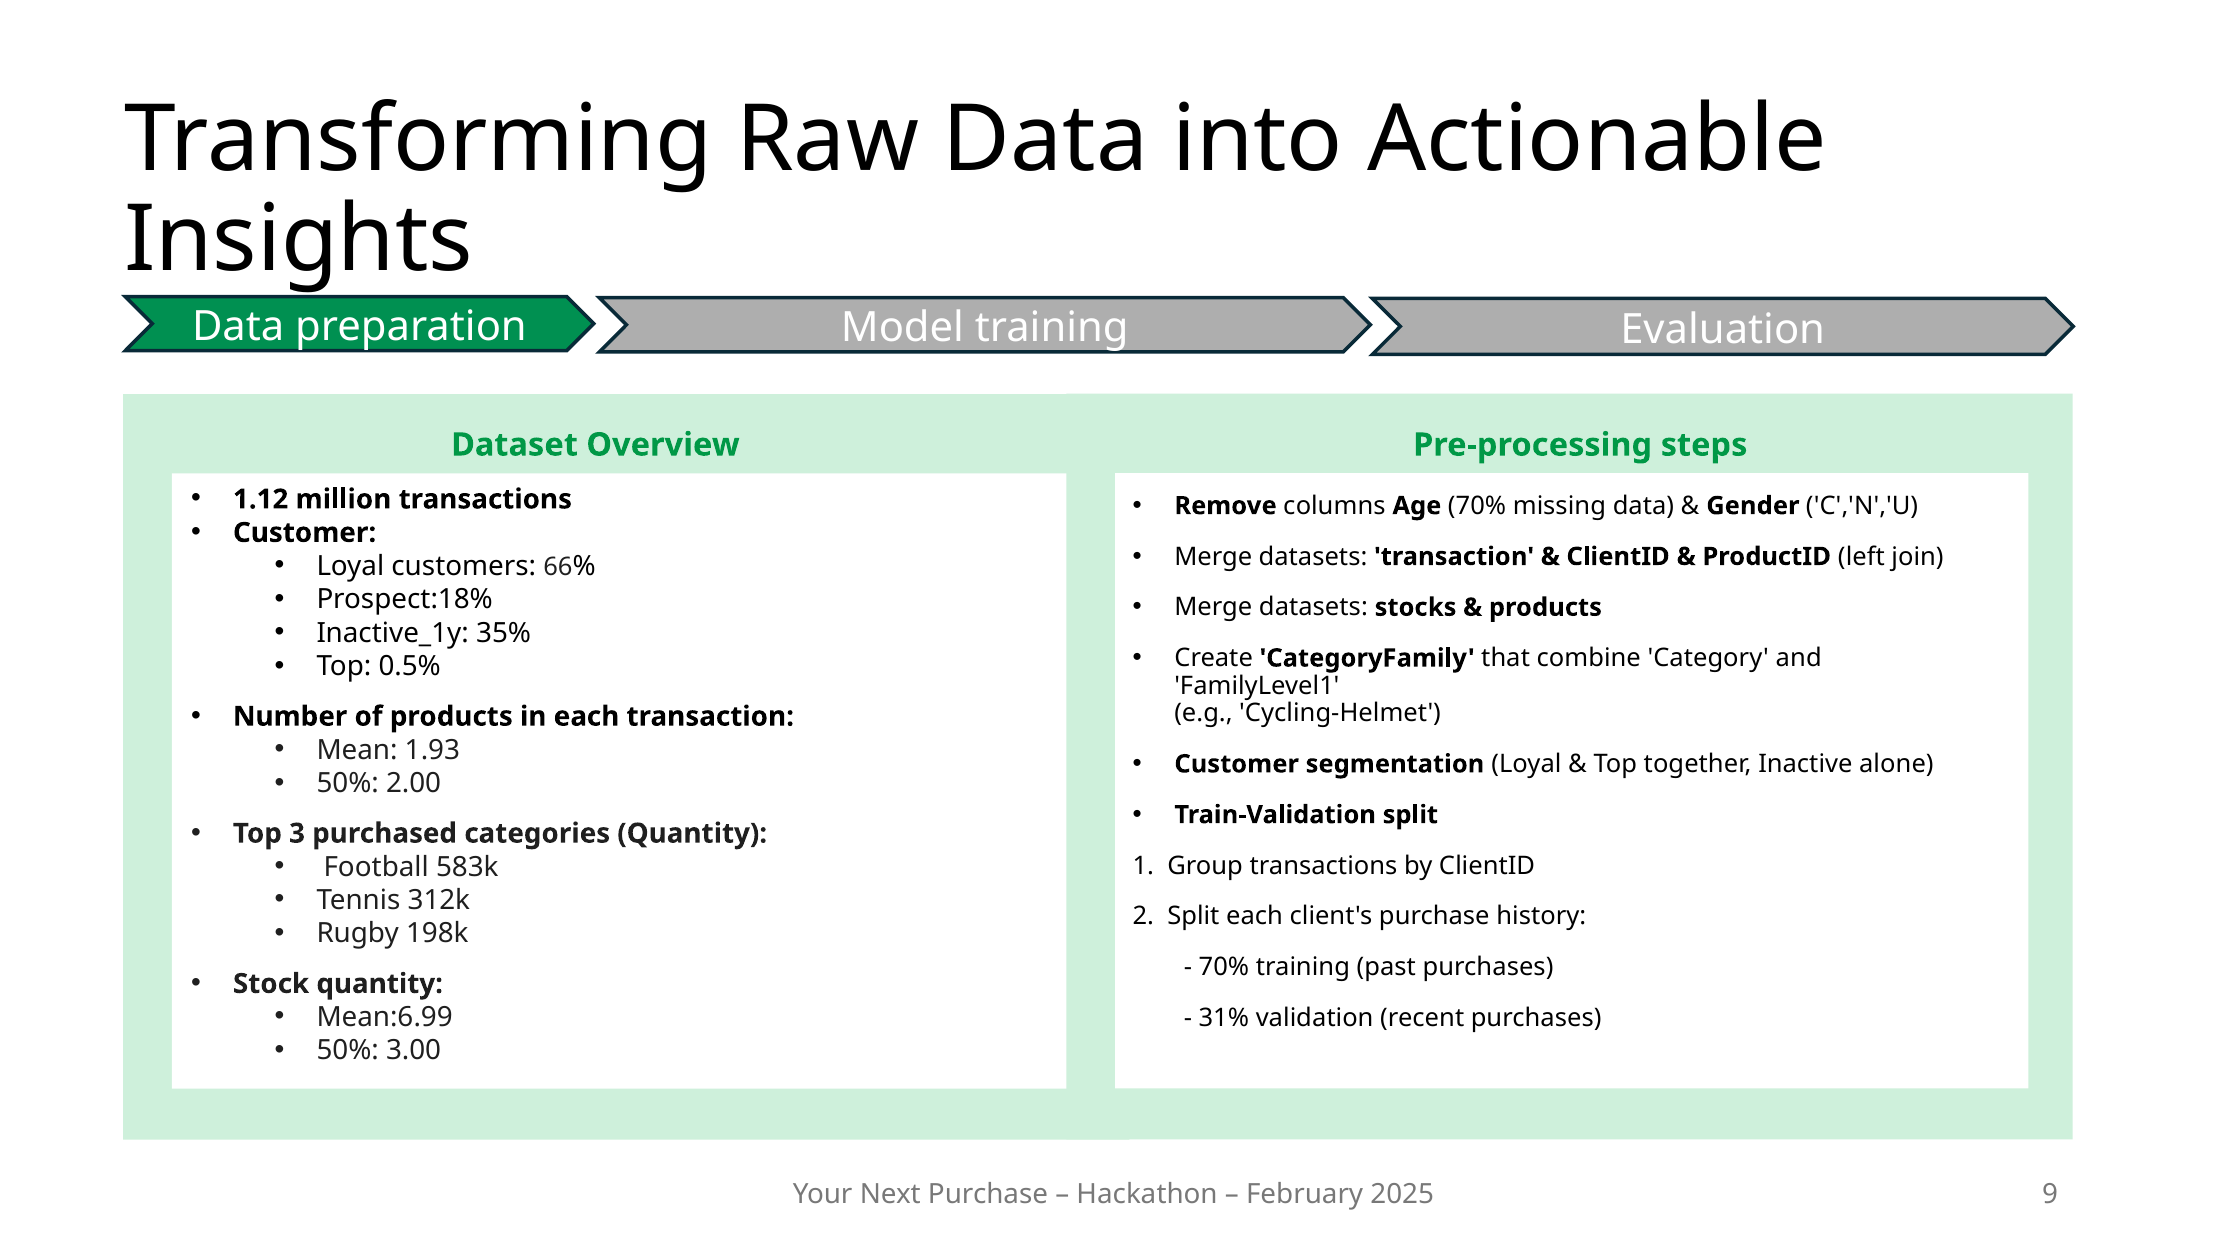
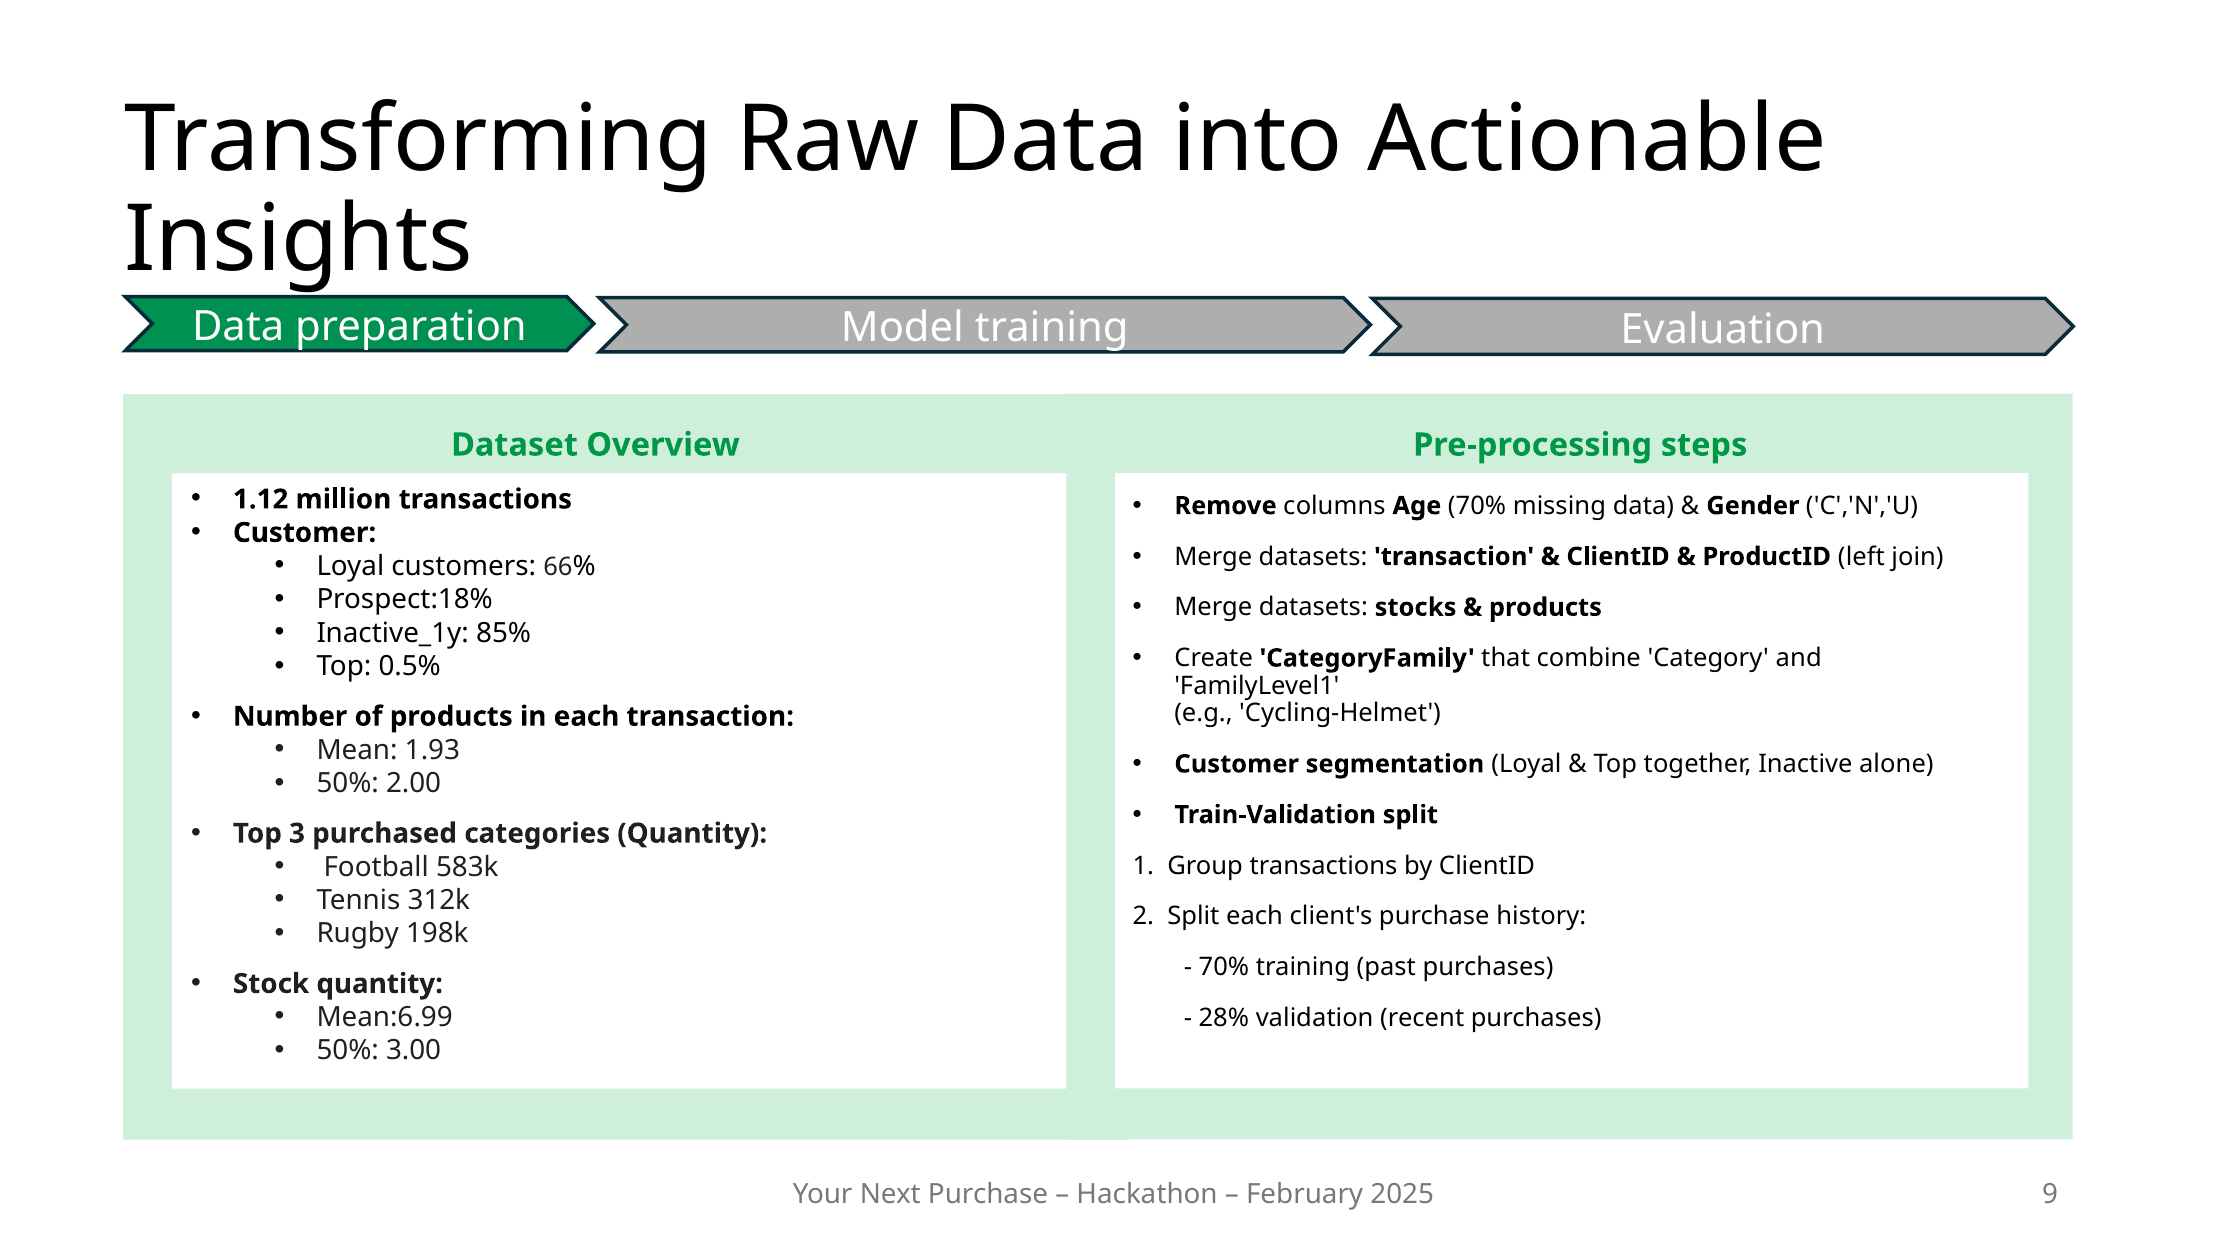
35%: 35% -> 85% (504, 633)
31%: 31% -> 28% (1224, 1018)
